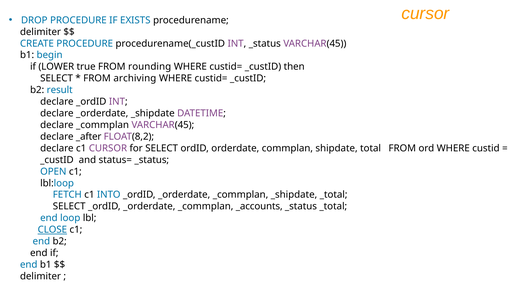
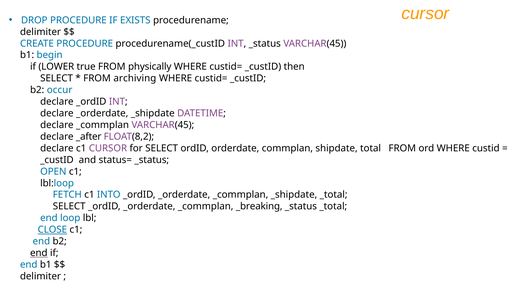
rounding: rounding -> physically (150, 67)
result: result -> occur (60, 90)
_accounts: _accounts -> _breaking (259, 207)
end underline: none -> present (39, 253)
